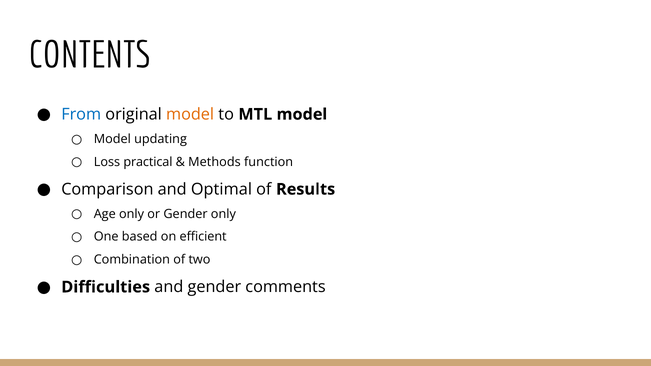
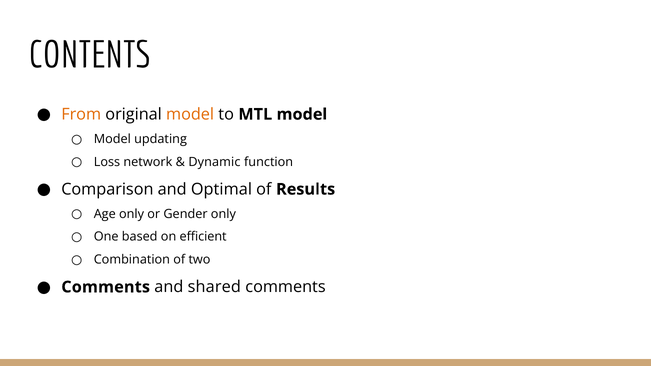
From colour: blue -> orange (81, 114)
practical: practical -> network (148, 162)
Methods: Methods -> Dynamic (214, 162)
Difficulties: Difficulties -> Comments (106, 287)
and gender: gender -> shared (214, 287)
